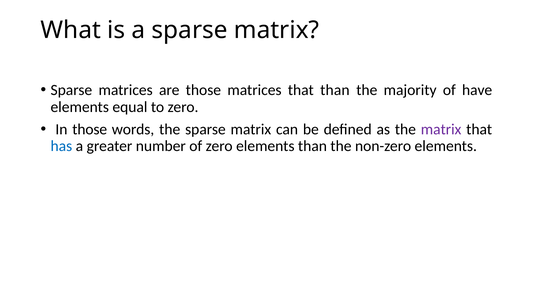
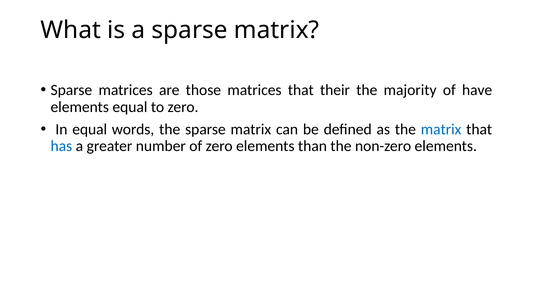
that than: than -> their (335, 90)
In those: those -> equal (90, 129)
matrix colour: purple -> blue (441, 129)
